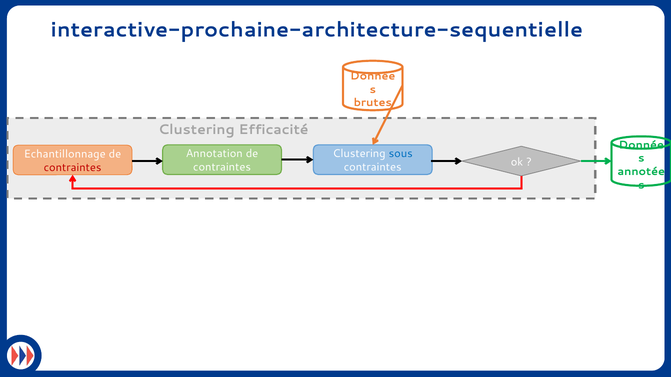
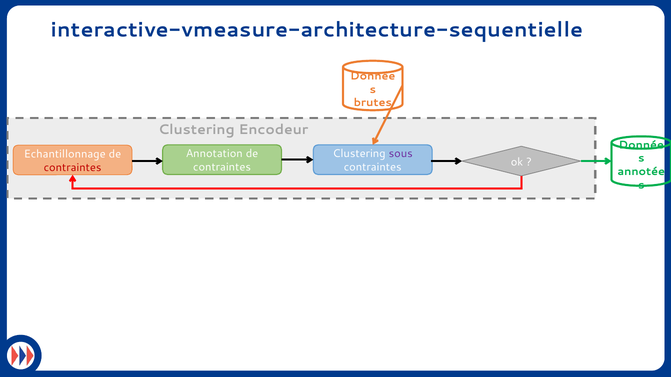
interactive-prochaine-architecture-sequentielle: interactive-prochaine-architecture-sequentielle -> interactive-vmeasure-architecture-sequentielle (317, 30)
Efficacité: Efficacité -> Encodeur (273, 130)
sous colour: blue -> purple (401, 154)
